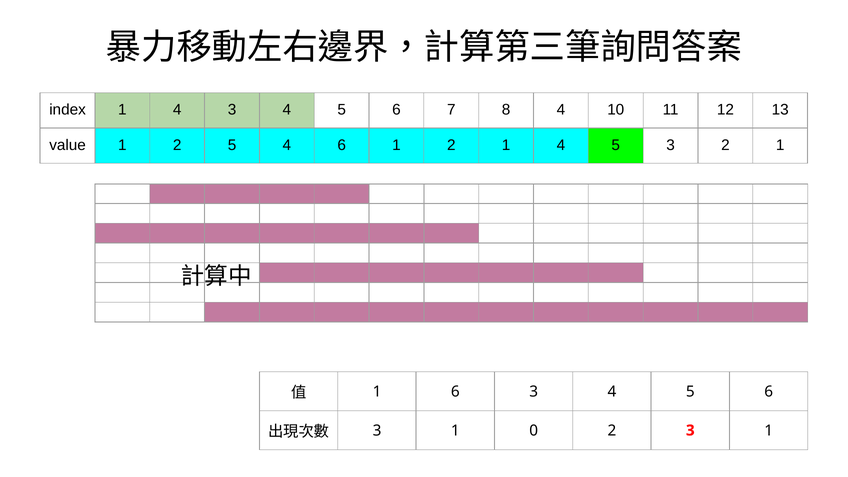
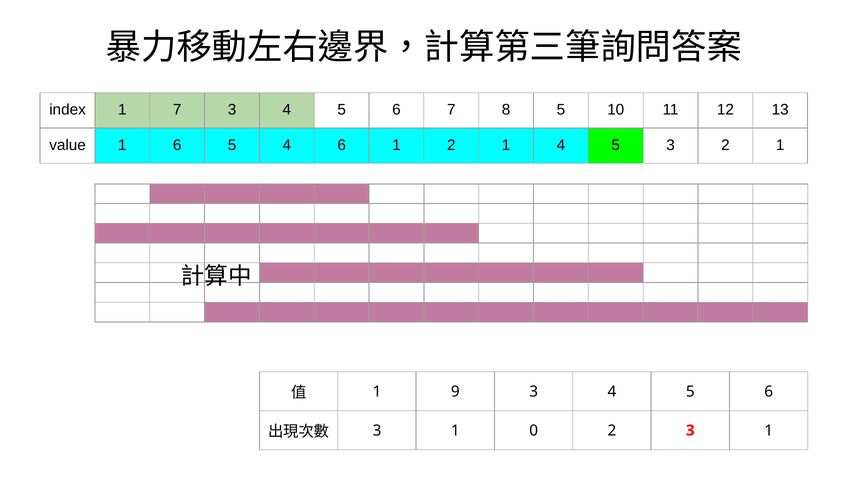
index 1 4: 4 -> 7 (177, 110)
8 4: 4 -> 5 (561, 110)
value 1 2: 2 -> 6 (177, 145)
1 6: 6 -> 9 (455, 391)
